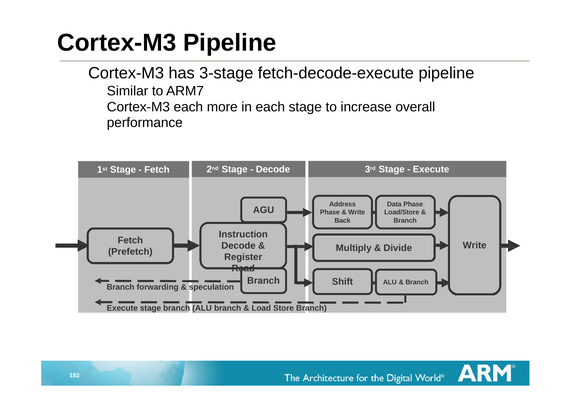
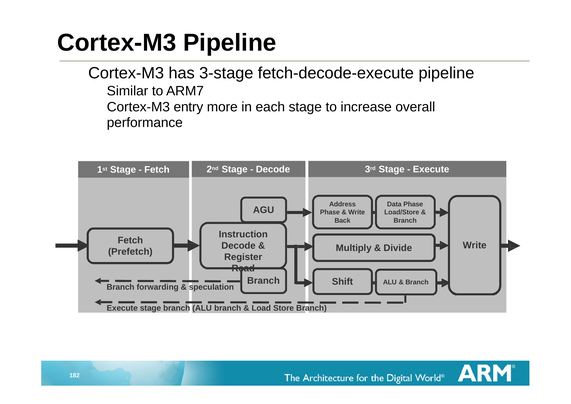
Cortex-M3 each: each -> entry (188, 107)
